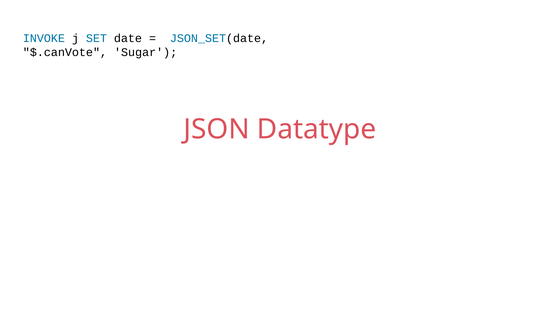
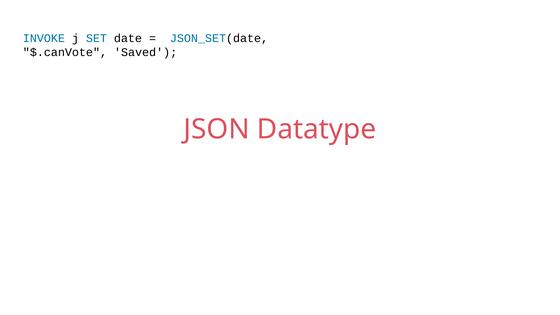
Sugar: Sugar -> Saved (146, 52)
